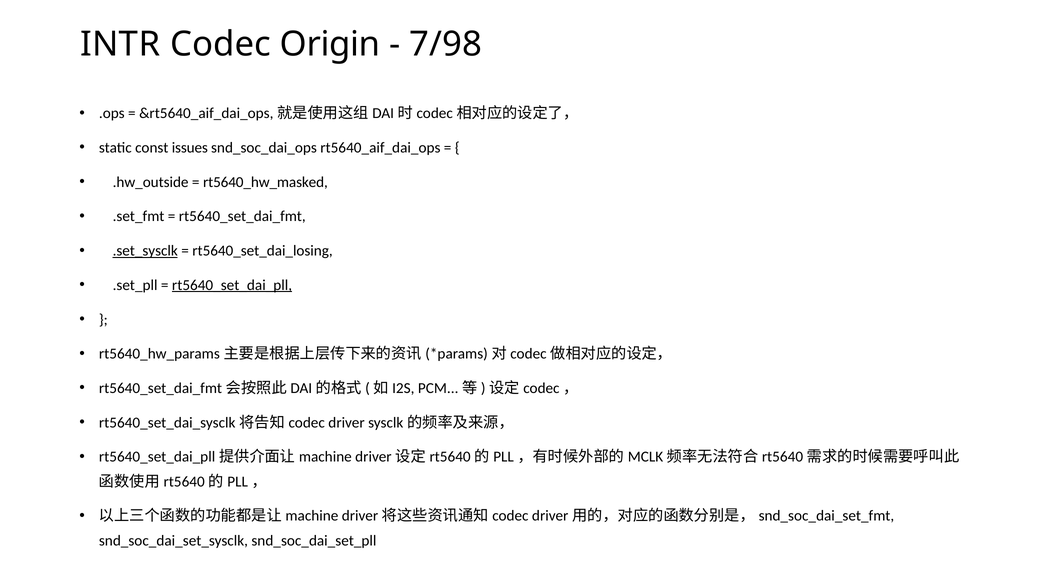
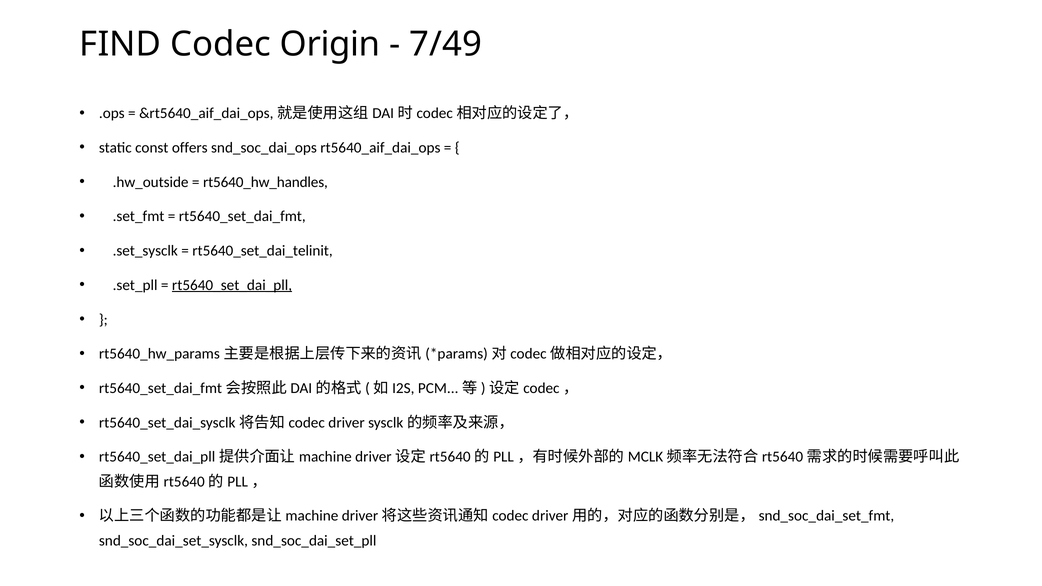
INTR: INTR -> FIND (120, 45)
7/98: 7/98 -> 7/49 (446, 45)
issues: issues -> offers (190, 148)
rt5640_hw_masked: rt5640_hw_masked -> rt5640_hw_handles (265, 182)
.set_sysclk underline: present -> none (145, 251)
rt5640_set_dai_losing: rt5640_set_dai_losing -> rt5640_set_dai_telinit (262, 251)
